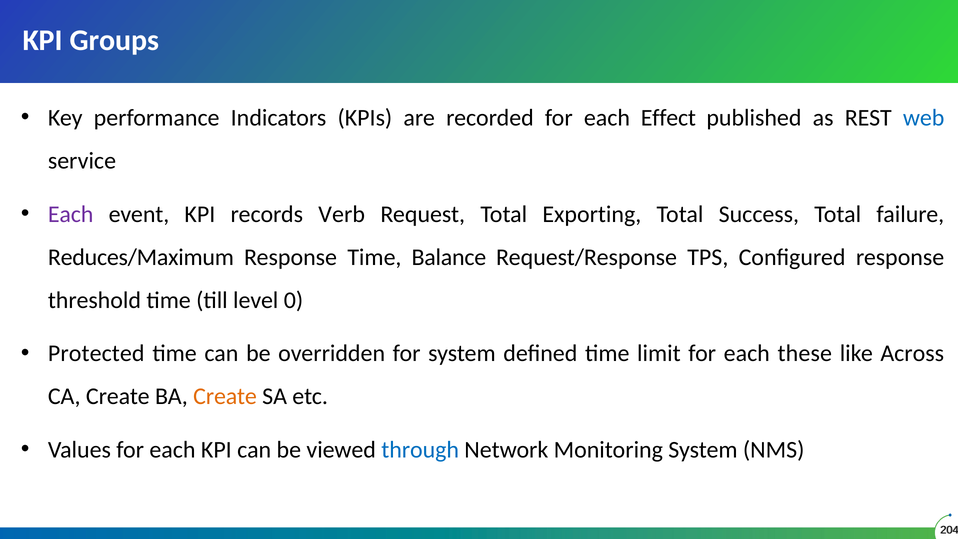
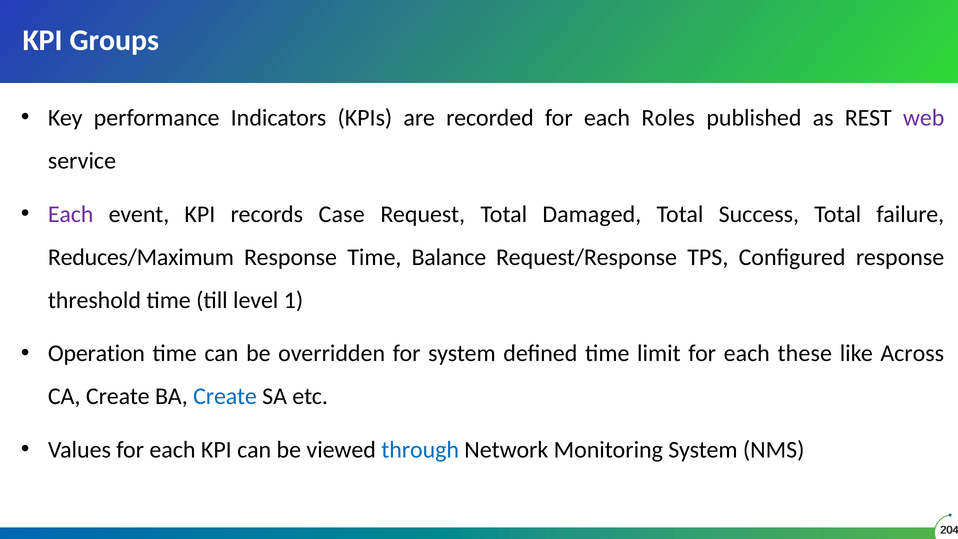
Effect: Effect -> Roles (668, 118)
web colour: blue -> purple (924, 118)
Verb: Verb -> Case (342, 214)
Exporting: Exporting -> Damaged (592, 214)
0: 0 -> 1 (294, 300)
Protected: Protected -> Operation (96, 353)
Create colour: orange -> blue (225, 396)
